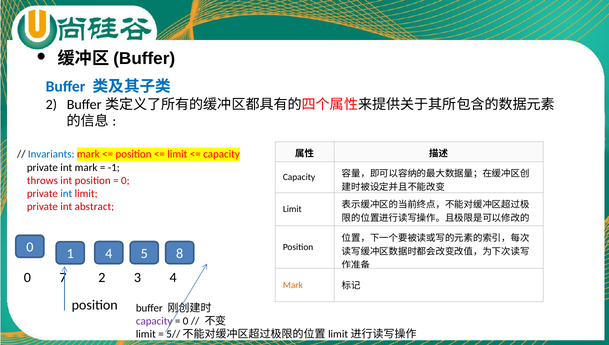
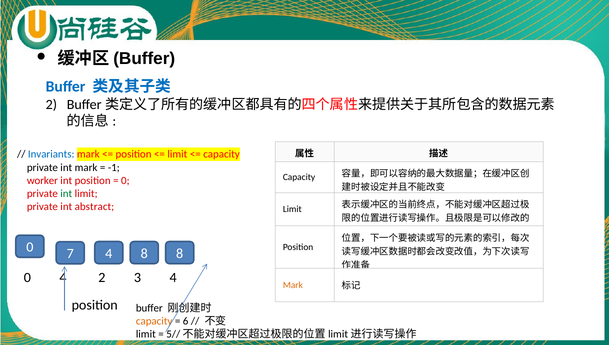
throws: throws -> worker (42, 181)
int colour: blue -> green (66, 194)
1: 1 -> 7 (70, 254)
4 5: 5 -> 8 (144, 254)
0 7: 7 -> 4 (63, 278)
capacity colour: purple -> orange (154, 322)
0: 0 -> 6 (186, 322)
